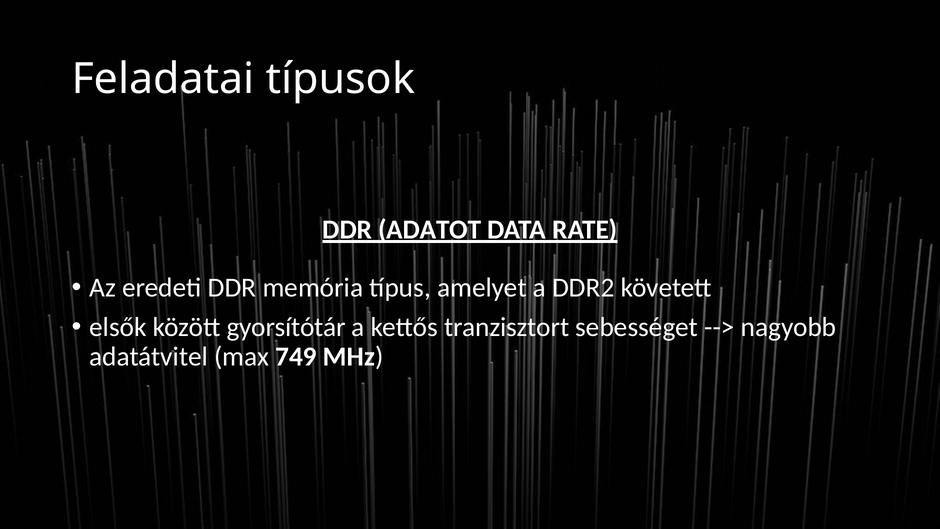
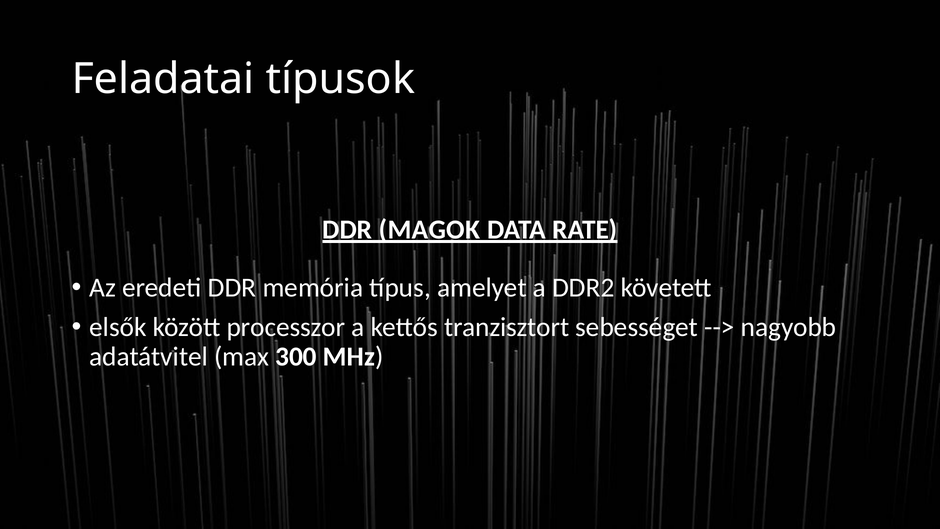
ADATOT: ADATOT -> MAGOK (429, 230)
gyorsítótár: gyorsítótár -> processzor (286, 327)
749: 749 -> 300 (296, 357)
